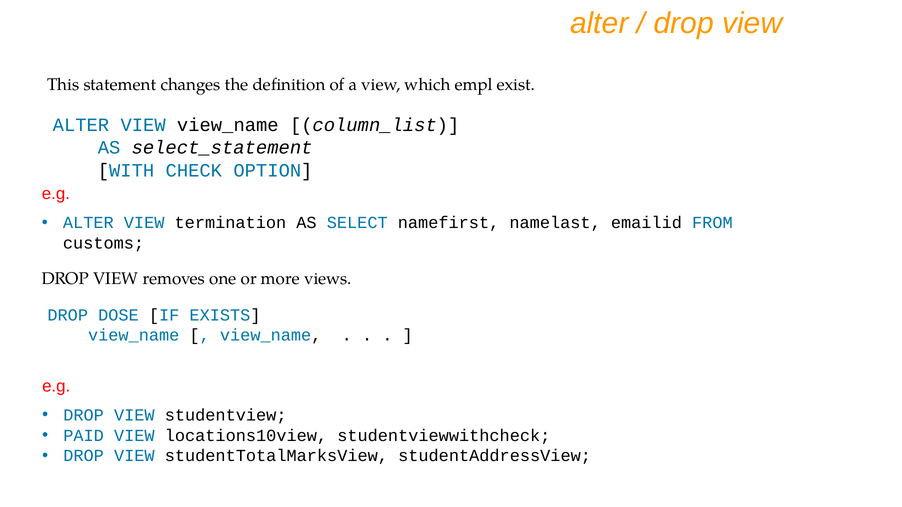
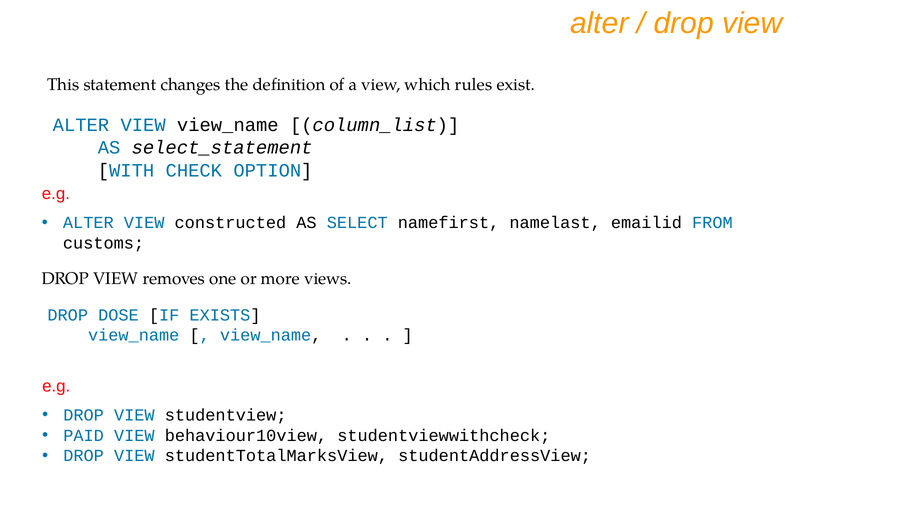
empl: empl -> rules (474, 85)
termination: termination -> constructed (230, 223)
locations10view: locations10view -> behaviour10view (246, 436)
